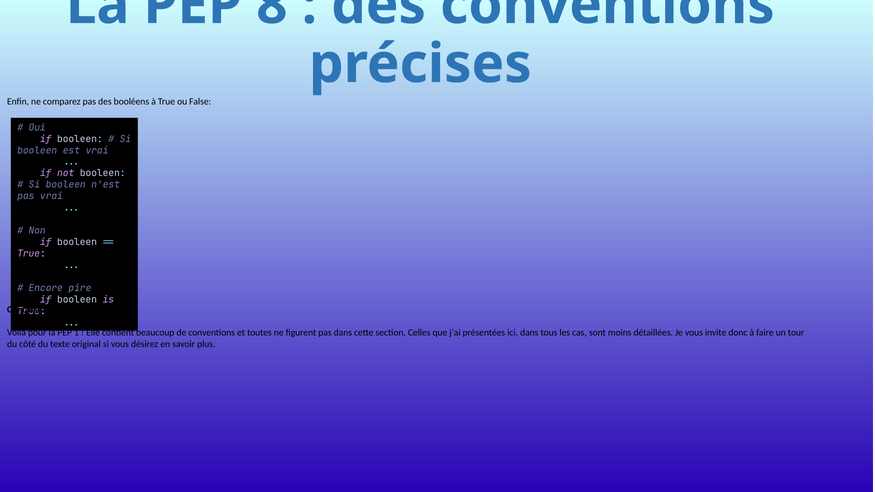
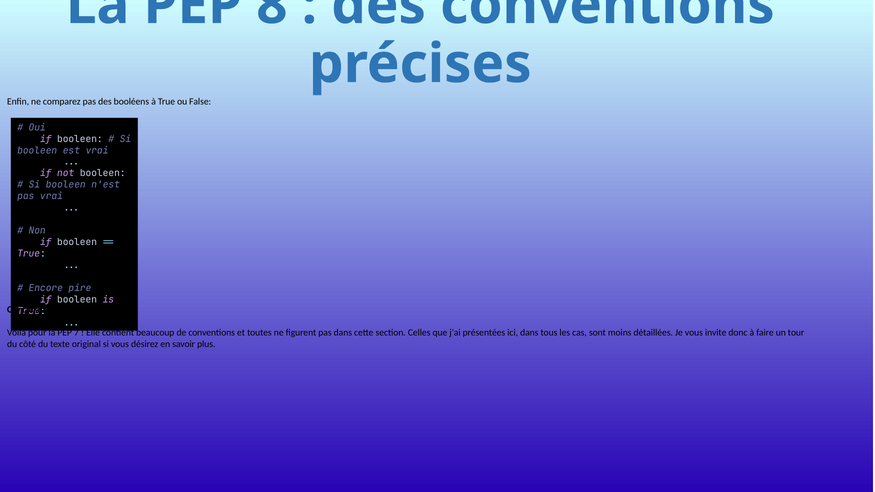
1: 1 -> 7 (76, 333)
